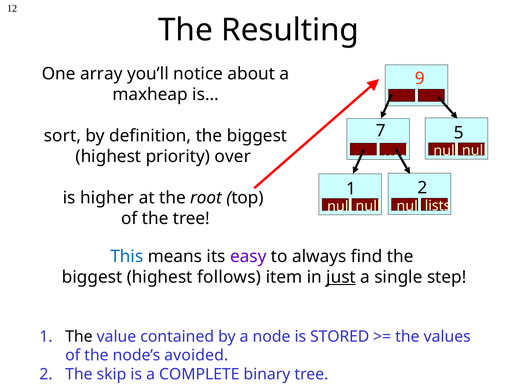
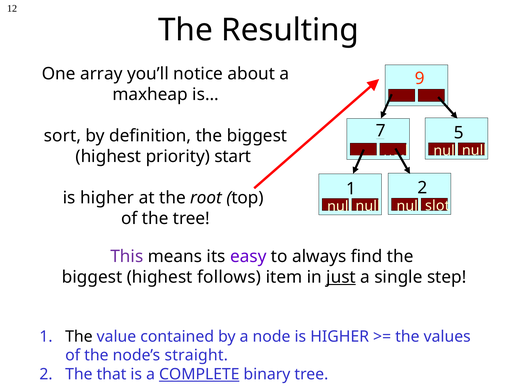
over: over -> start (233, 156)
lists: lists -> slot (437, 206)
This colour: blue -> purple (127, 256)
node is STORED: STORED -> HIGHER (340, 336)
avoided: avoided -> straight (196, 355)
skip: skip -> that (112, 374)
COMPLETE underline: none -> present (199, 374)
